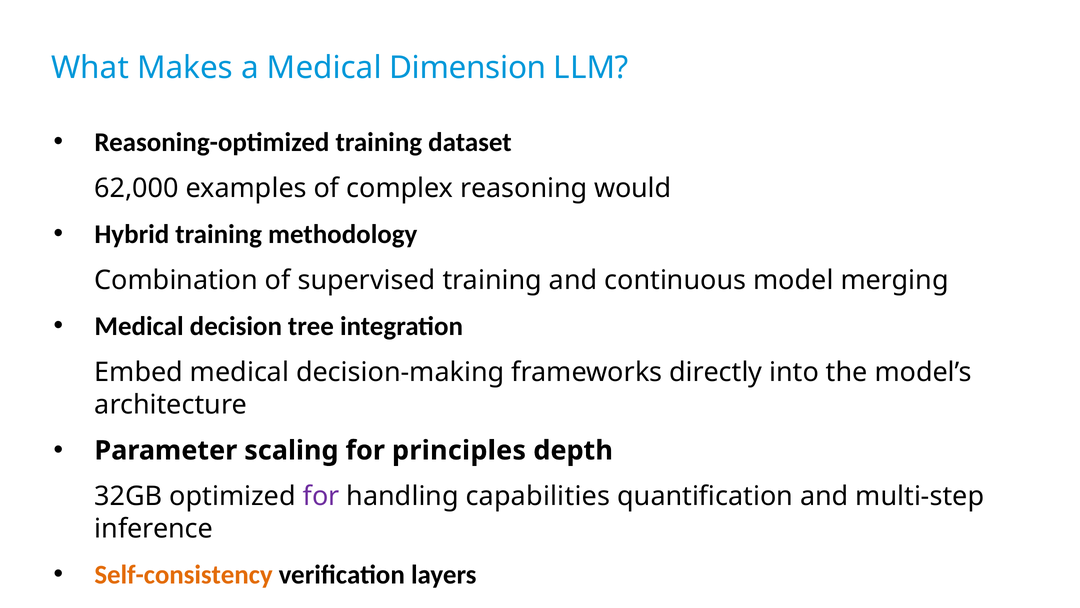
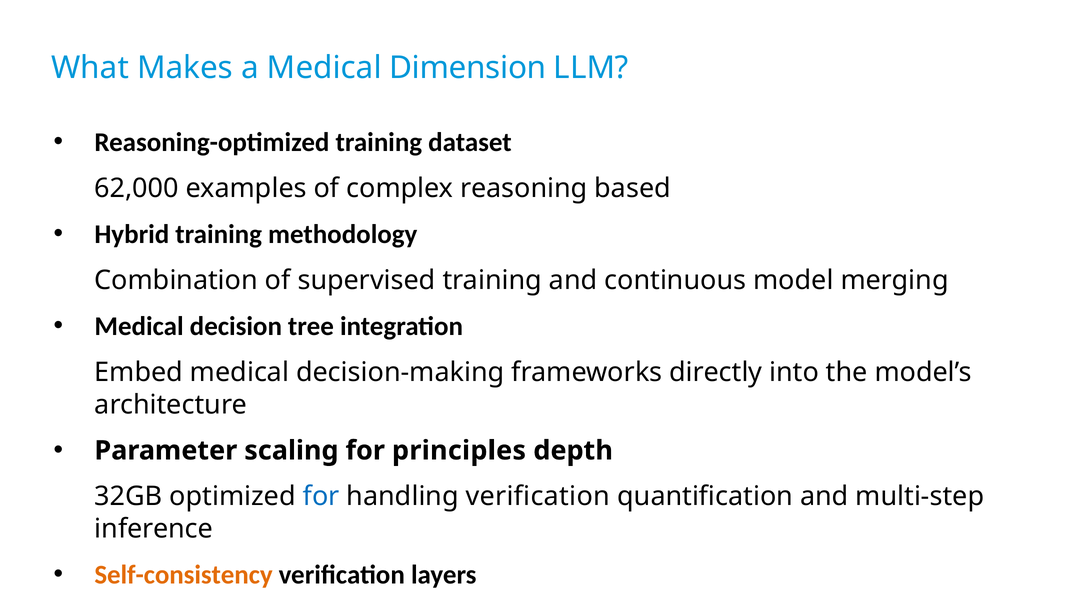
would: would -> based (633, 188)
for colour: purple -> blue (321, 496)
handling capabilities: capabilities -> verification (538, 496)
